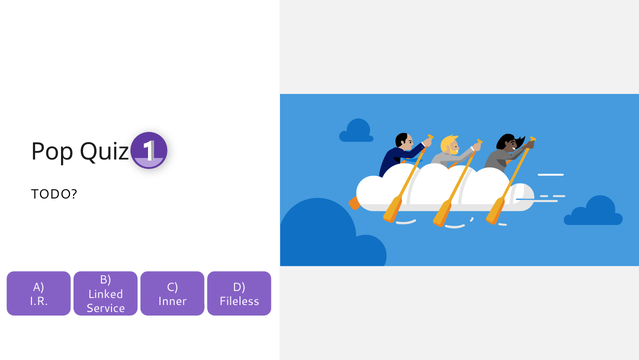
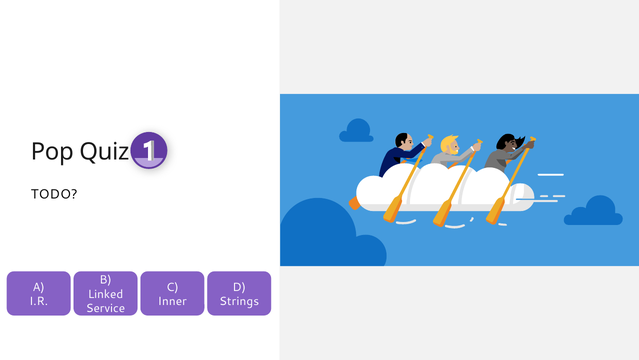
Fileless: Fileless -> Strings (239, 301)
